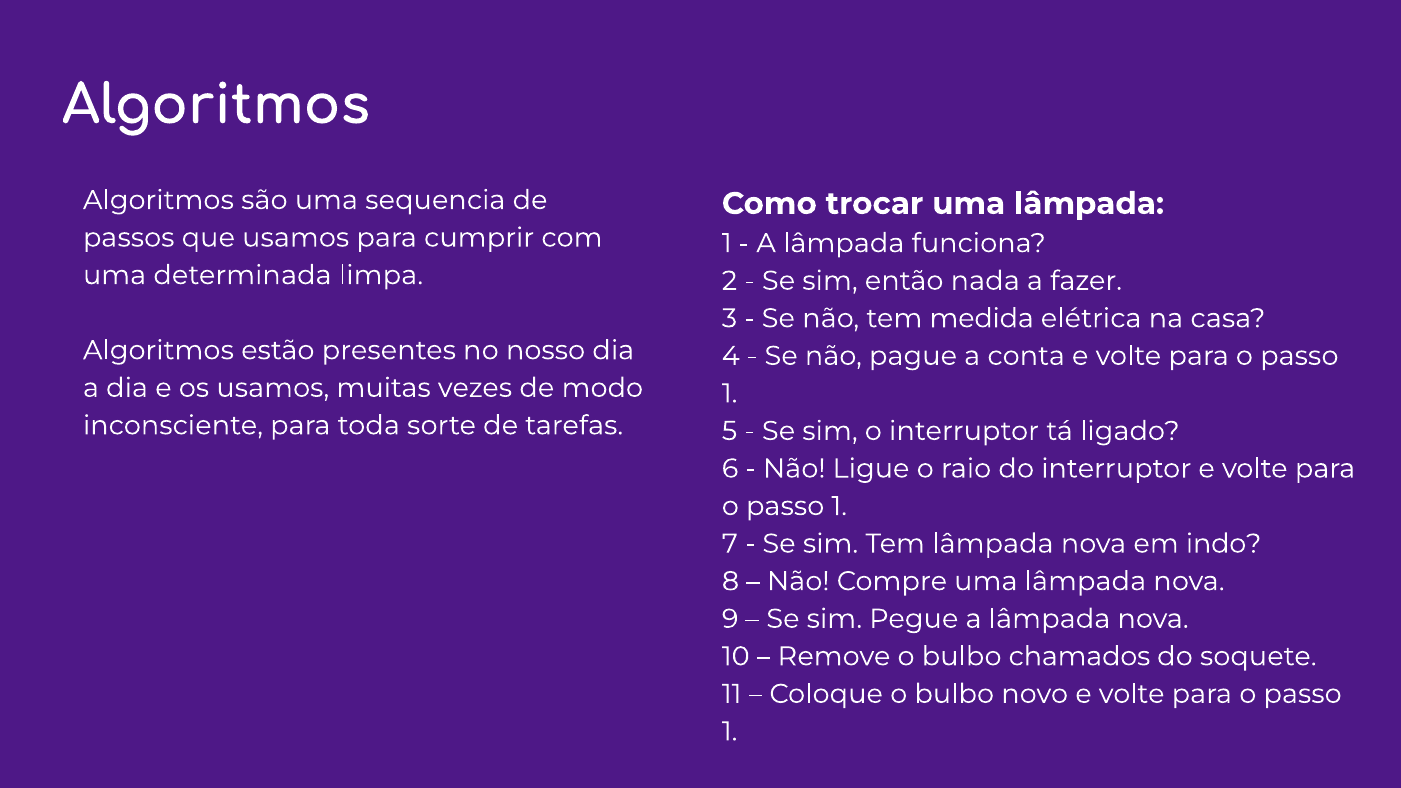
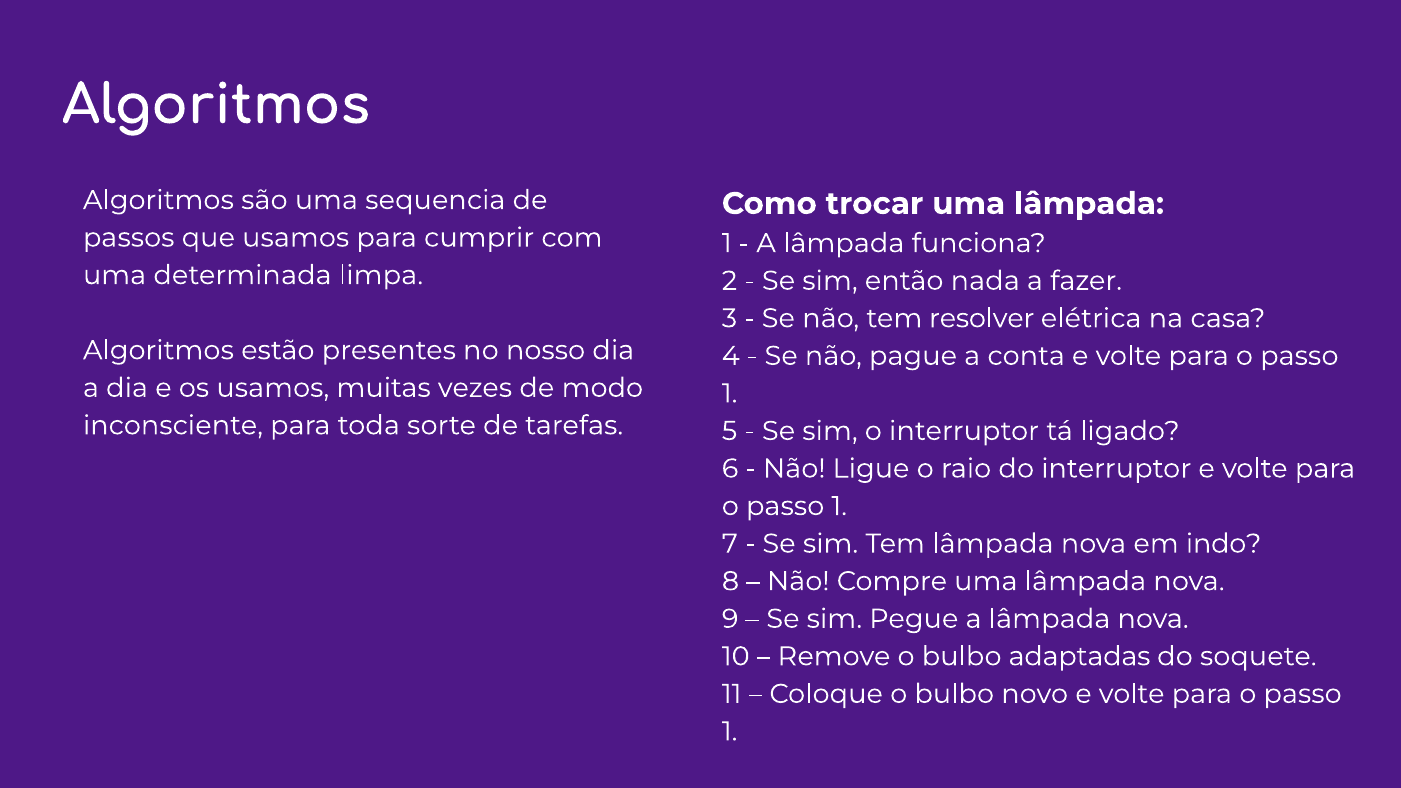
medida: medida -> resolver (982, 318)
chamados: chamados -> adaptadas (1079, 656)
